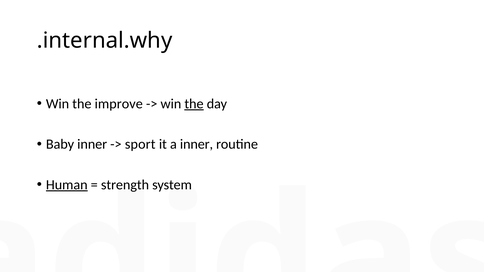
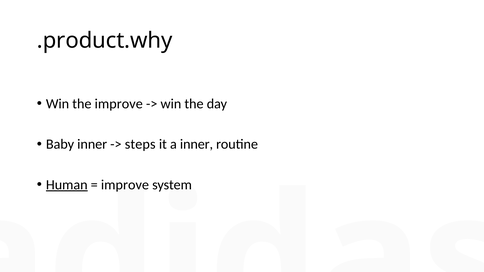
.internal.why: .internal.why -> .product.why (105, 41)
the underline: present -> none (194, 104)
sport: sport -> steps (140, 144)
strength: strength -> improve (125, 185)
